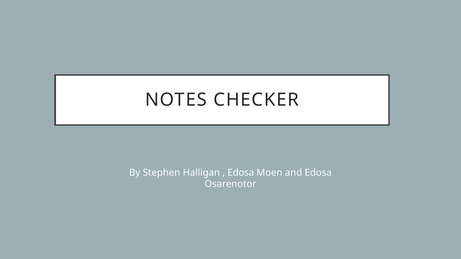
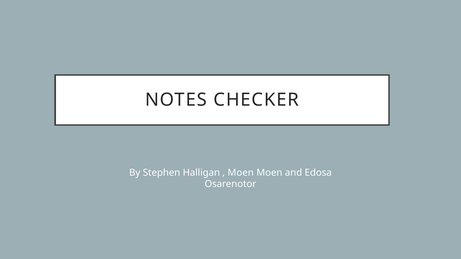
Edosa: Edosa -> Moen (241, 173)
